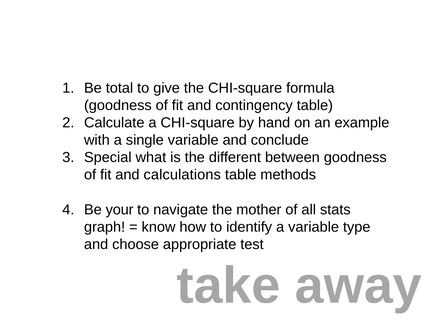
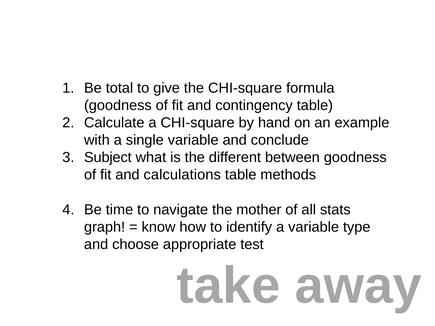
Special: Special -> Subject (108, 158)
your: your -> time (119, 210)
